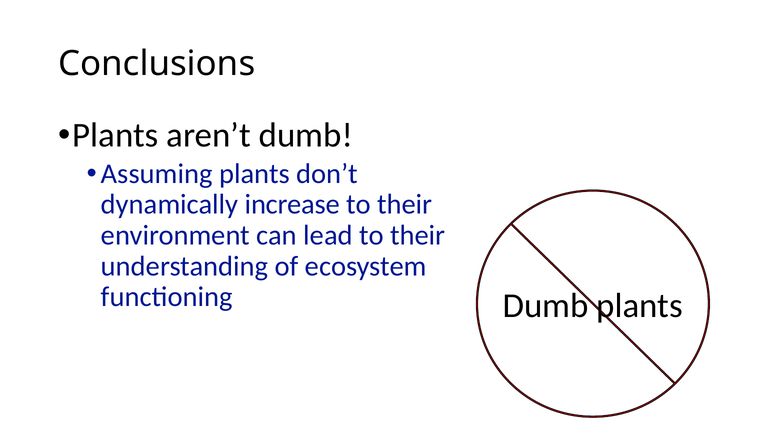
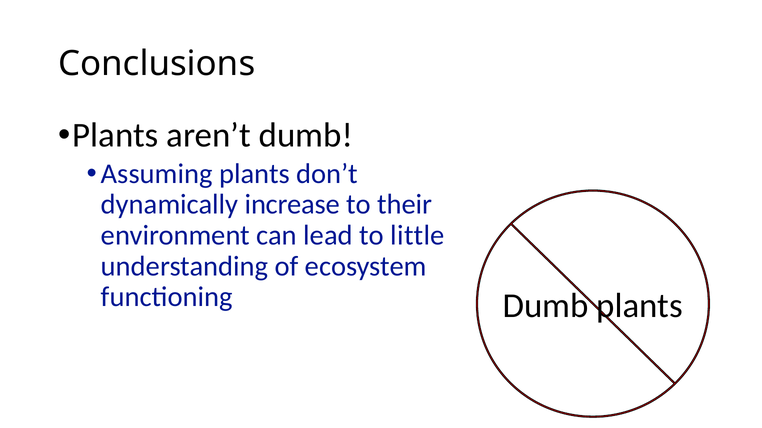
lead to their: their -> little (418, 236)
